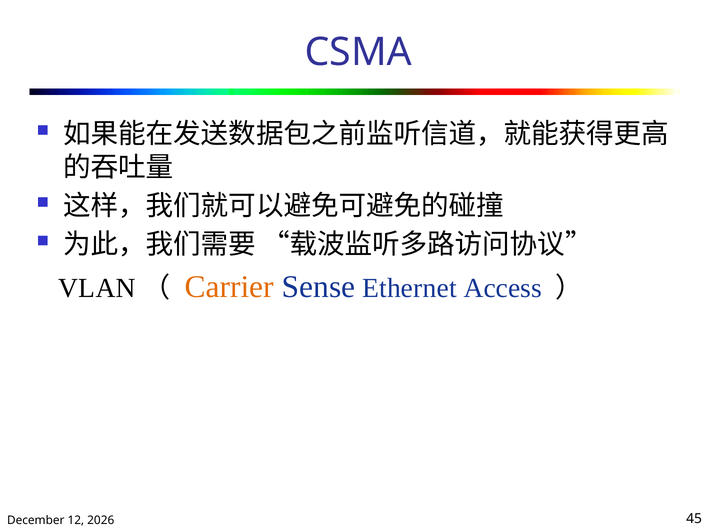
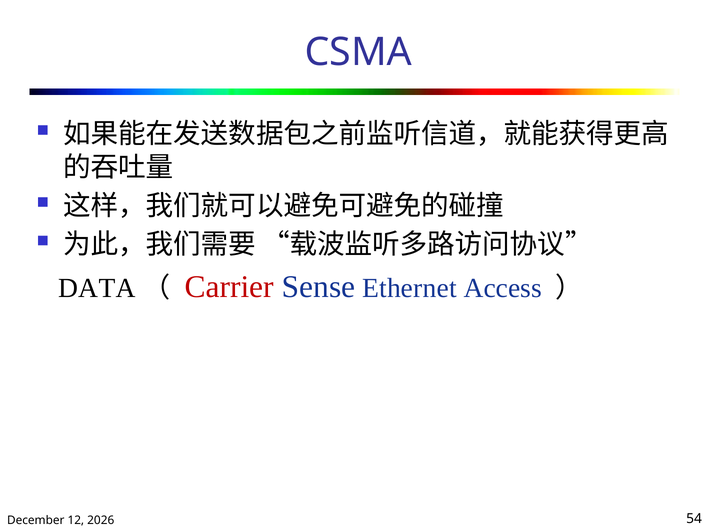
VLAN: VLAN -> DATA (97, 288)
Carrier colour: orange -> red (229, 287)
45: 45 -> 54 (694, 519)
